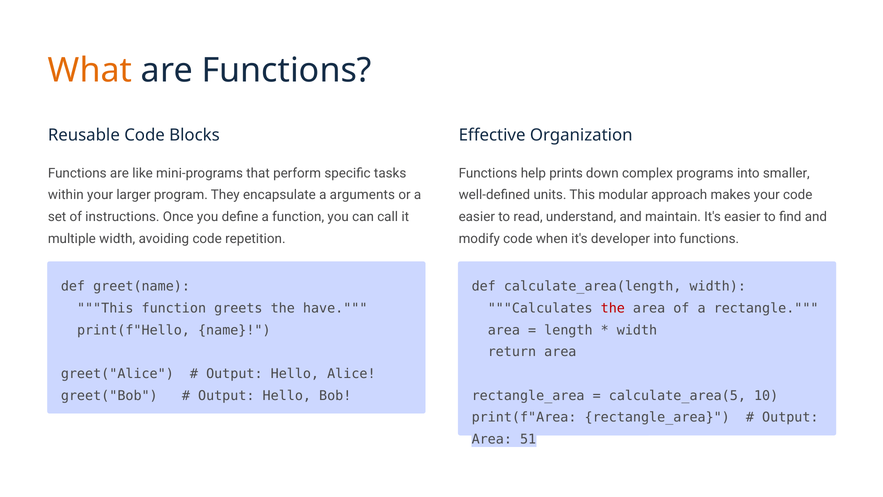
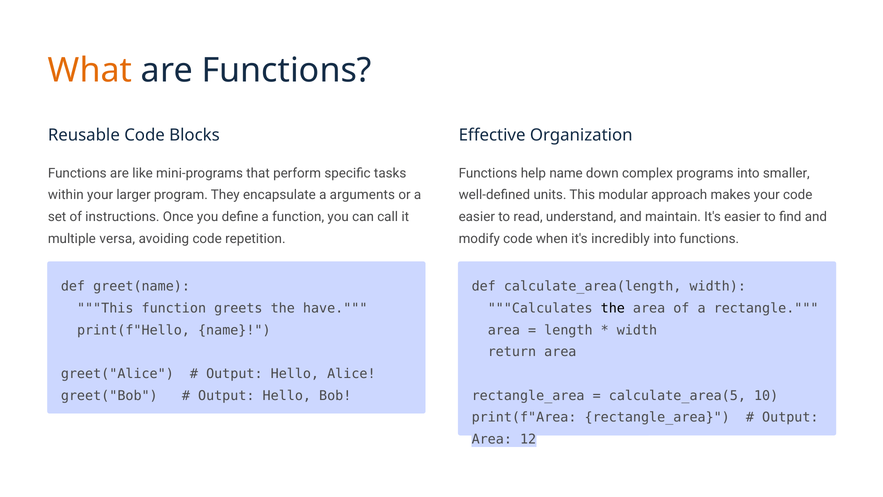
help prints: prints -> name (566, 173)
multiple width: width -> versa (117, 238)
developer: developer -> incredibly (620, 238)
the colour: red -> black (613, 308)
51: 51 -> 12 (528, 439)
